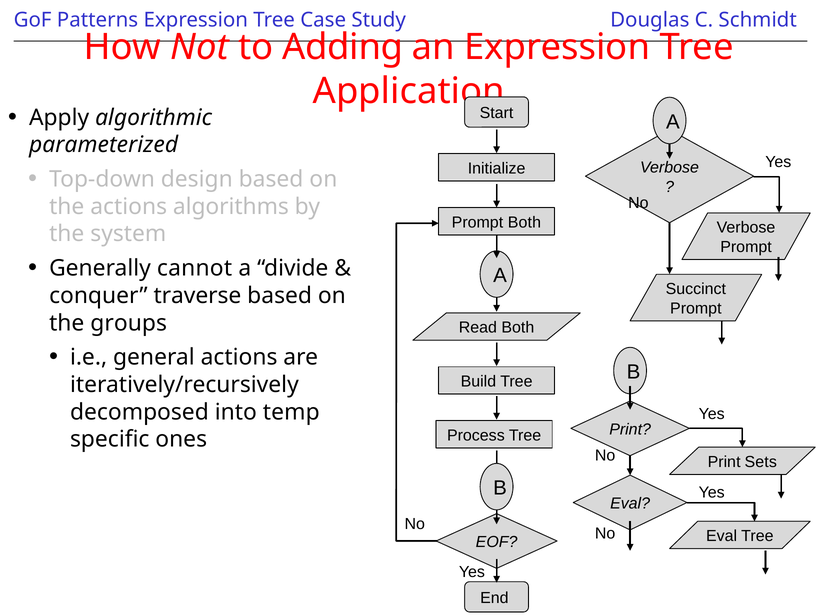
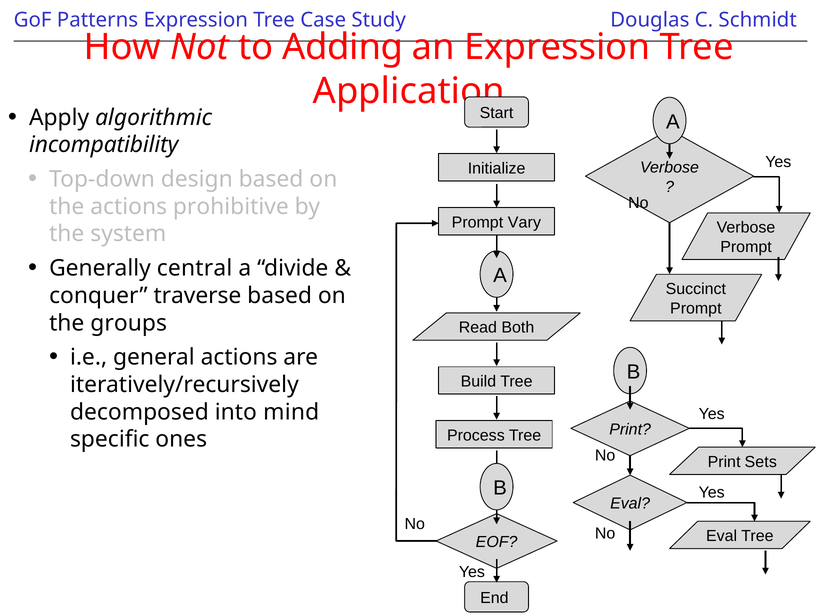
parameterized: parameterized -> incompatibility (104, 145)
algorithms: algorithms -> prohibitive (231, 206)
Prompt Both: Both -> Vary (524, 222)
cannot: cannot -> central (195, 268)
temp: temp -> mind (291, 412)
